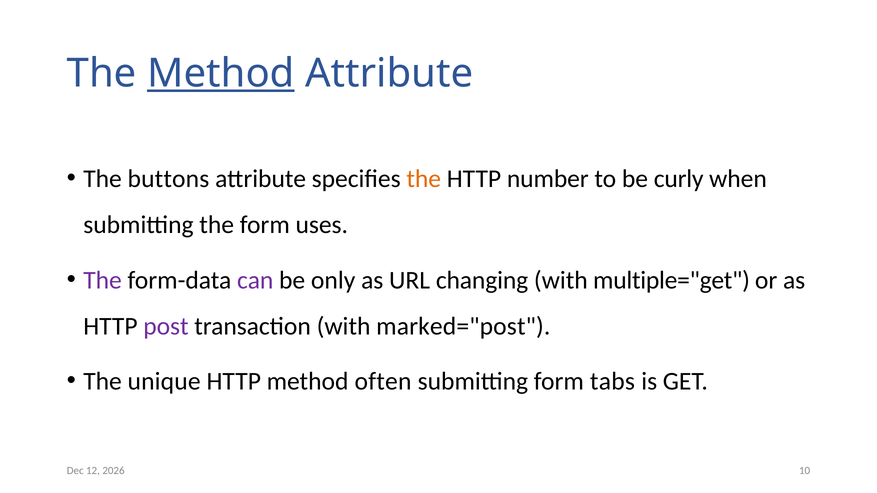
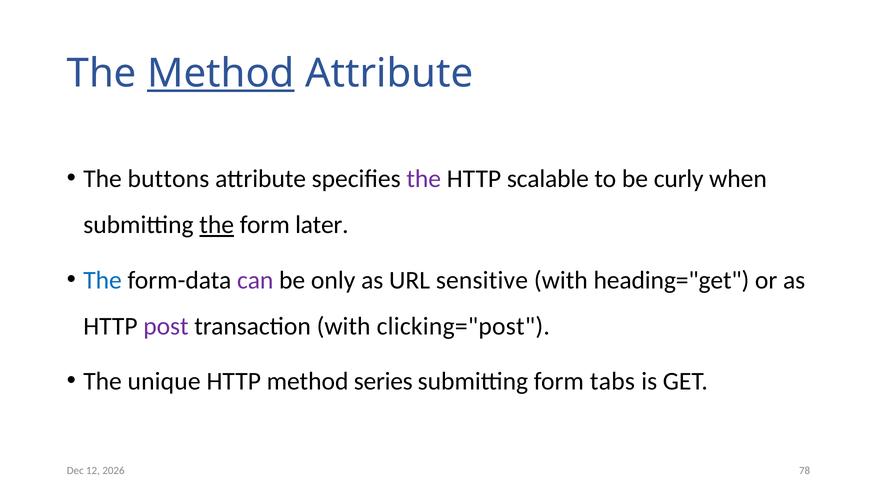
the colour: orange -> purple (424, 179)
number: number -> scalable (548, 179)
the underline: none -> present (217, 225)
uses: uses -> later (322, 225)
The colour: purple -> blue (103, 280)
changing: changing -> sensitive (482, 280)
multiple="get: multiple="get -> heading="get (671, 280)
marked="post: marked="post -> clicking="post (463, 326)
often: often -> series (383, 382)
10: 10 -> 78 (805, 471)
